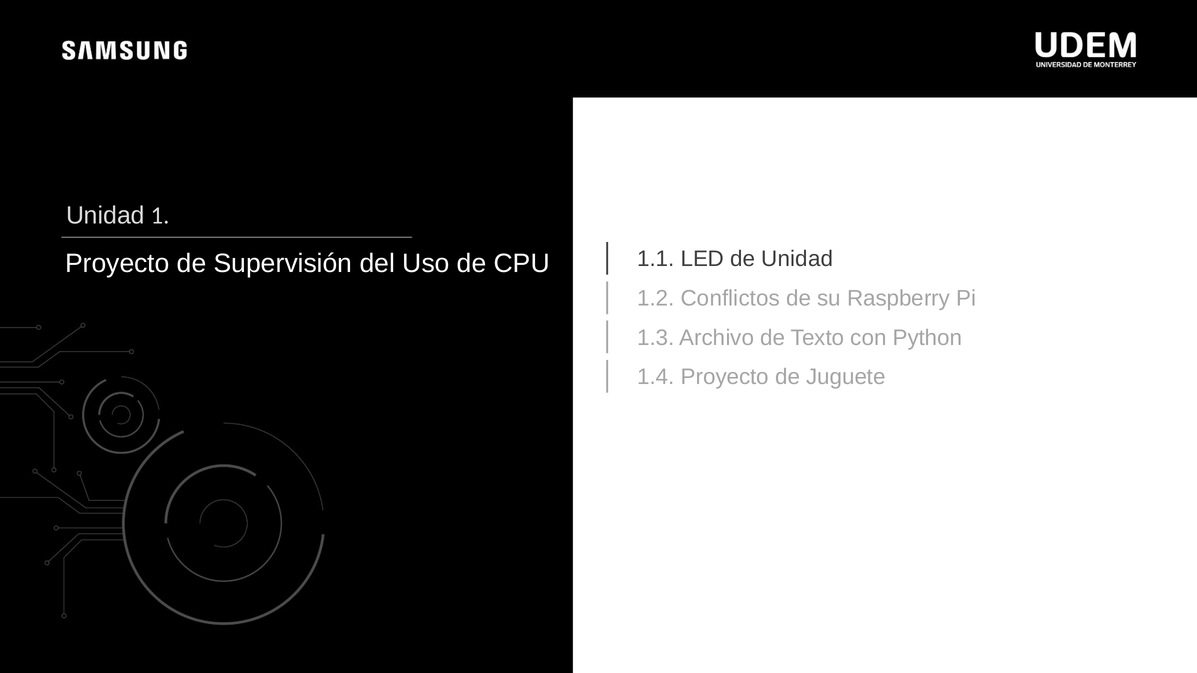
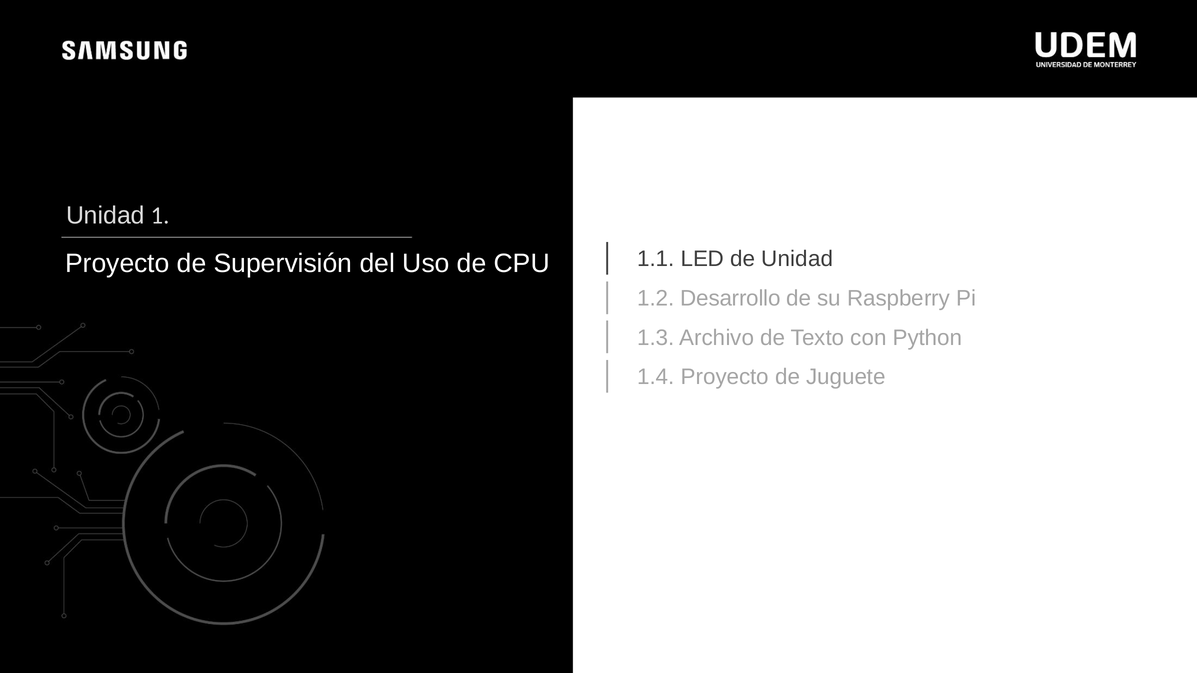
Conflictos: Conflictos -> Desarrollo (730, 298)
